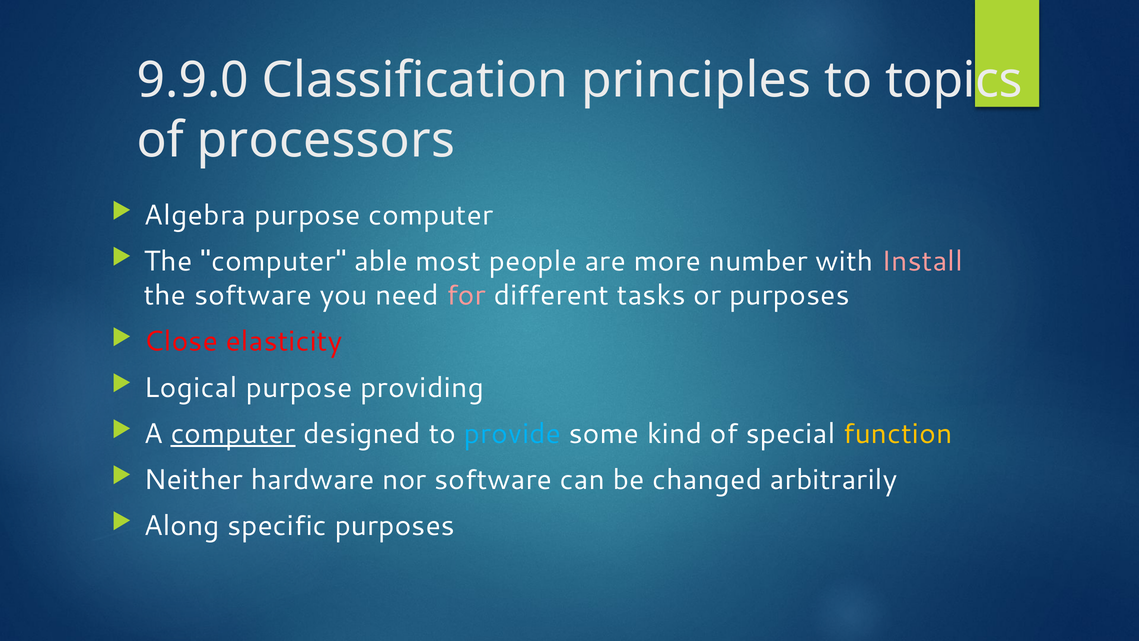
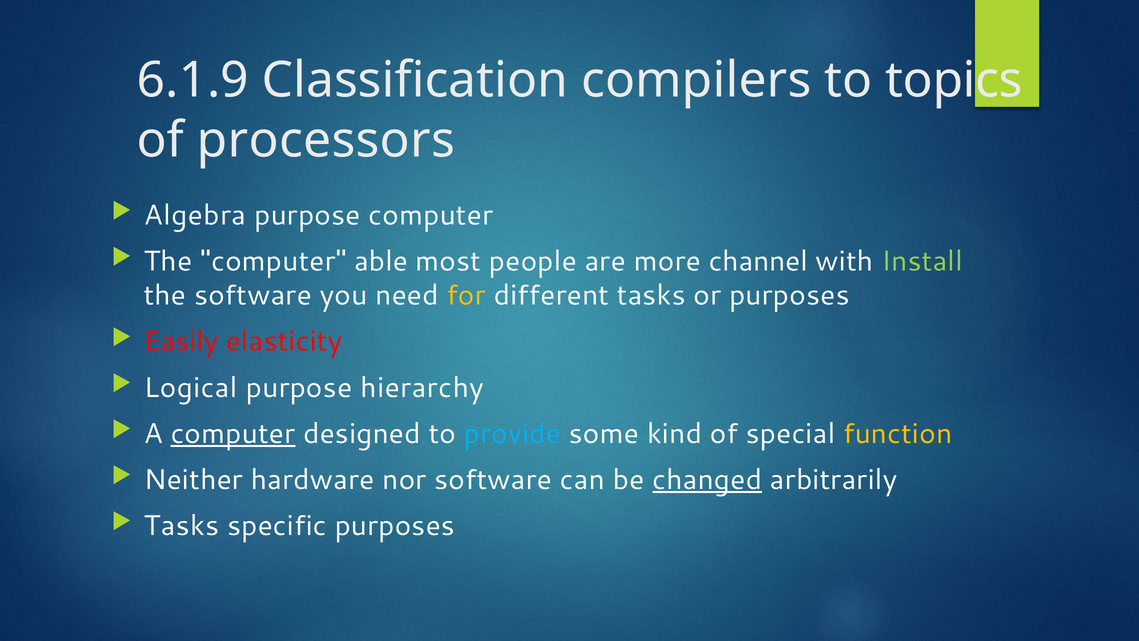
9.9.0: 9.9.0 -> 6.1.9 (193, 80)
principles: principles -> compilers (696, 80)
number: number -> channel (758, 261)
Install colour: pink -> light green (922, 261)
for colour: pink -> yellow (466, 295)
Close: Close -> Easily (181, 341)
providing: providing -> hierarchy (422, 387)
changed underline: none -> present (707, 480)
Along: Along -> Tasks (181, 526)
